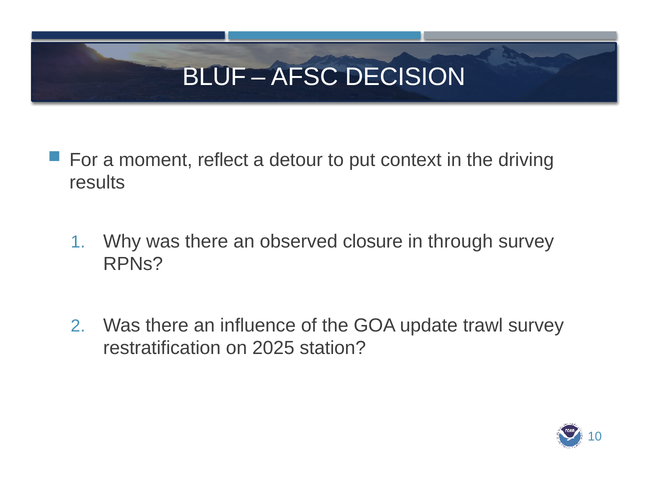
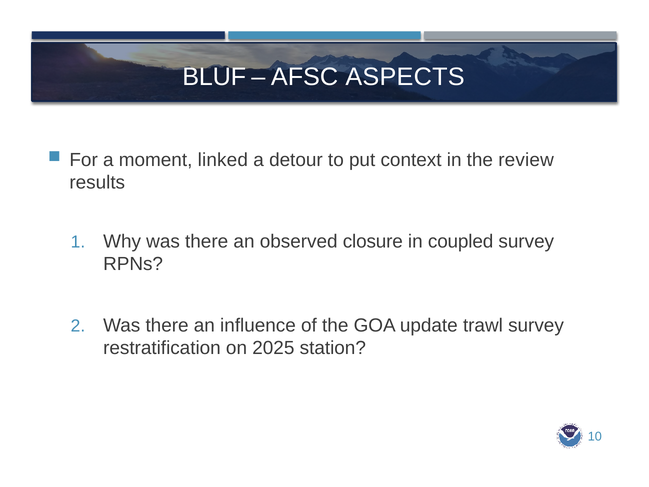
DECISION: DECISION -> ASPECTS (405, 77)
reflect: reflect -> linked (223, 160)
driving: driving -> review (526, 160)
through: through -> coupled (461, 241)
